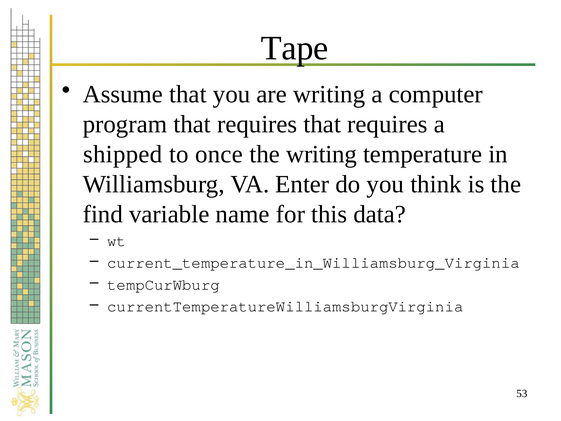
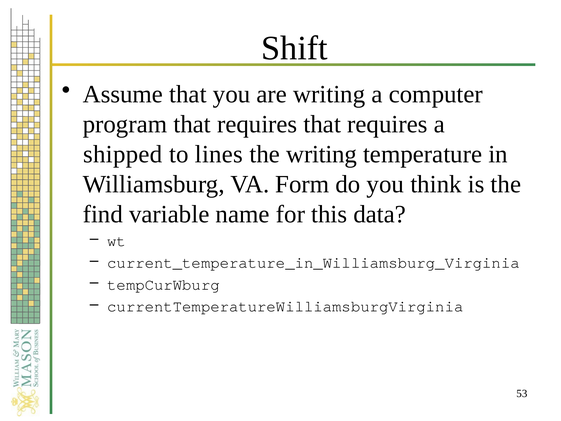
Tape: Tape -> Shift (294, 48)
once: once -> lines (219, 154)
Enter: Enter -> Form (302, 184)
